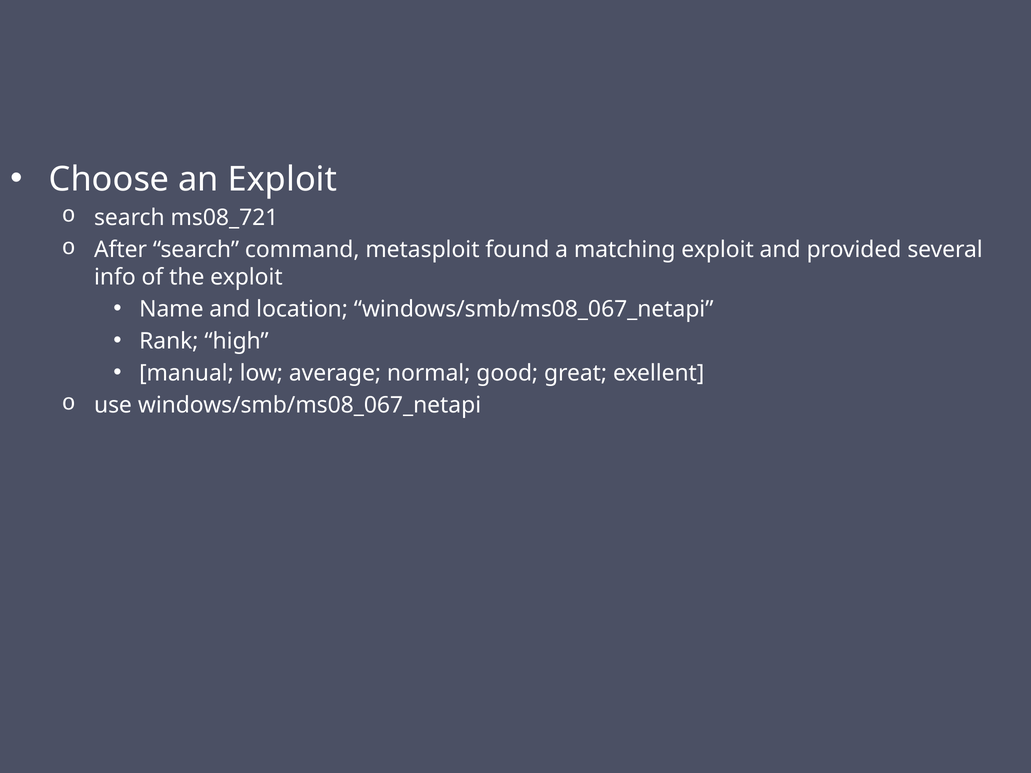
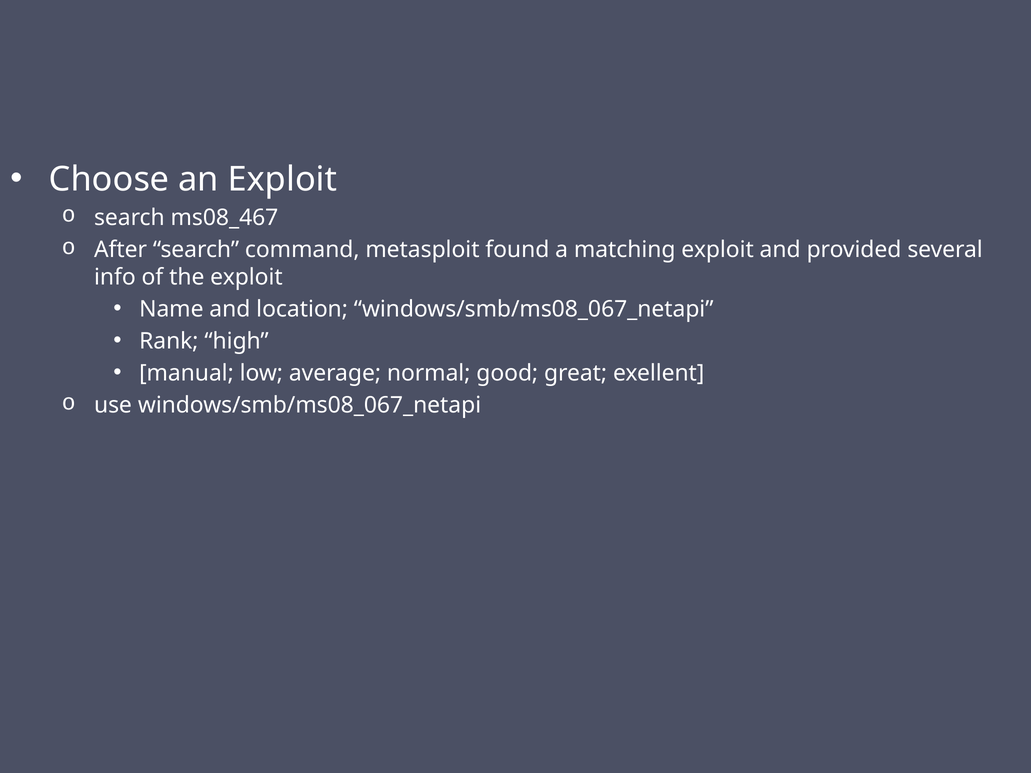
ms08_721: ms08_721 -> ms08_467 (224, 218)
